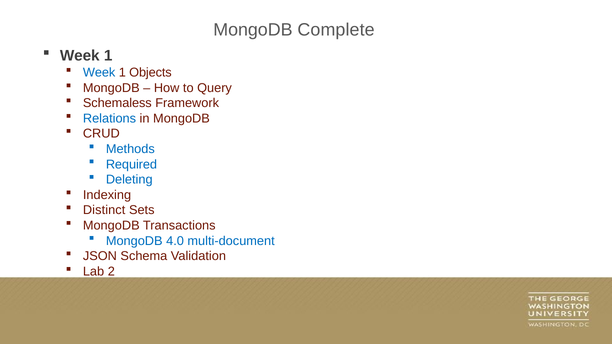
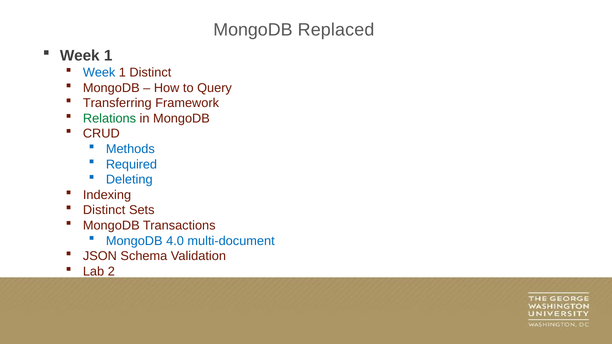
Complete: Complete -> Replaced (336, 30)
1 Objects: Objects -> Distinct (150, 73)
Schemaless: Schemaless -> Transferring (117, 103)
Relations colour: blue -> green (110, 119)
